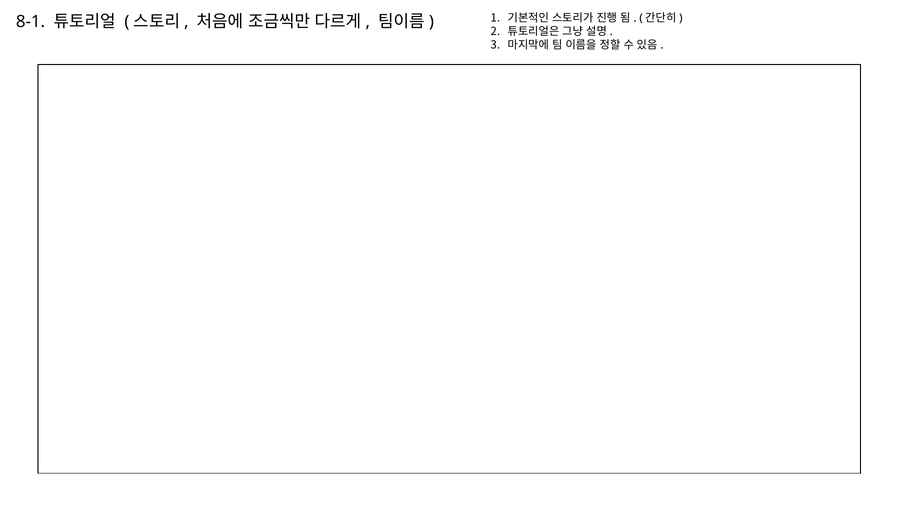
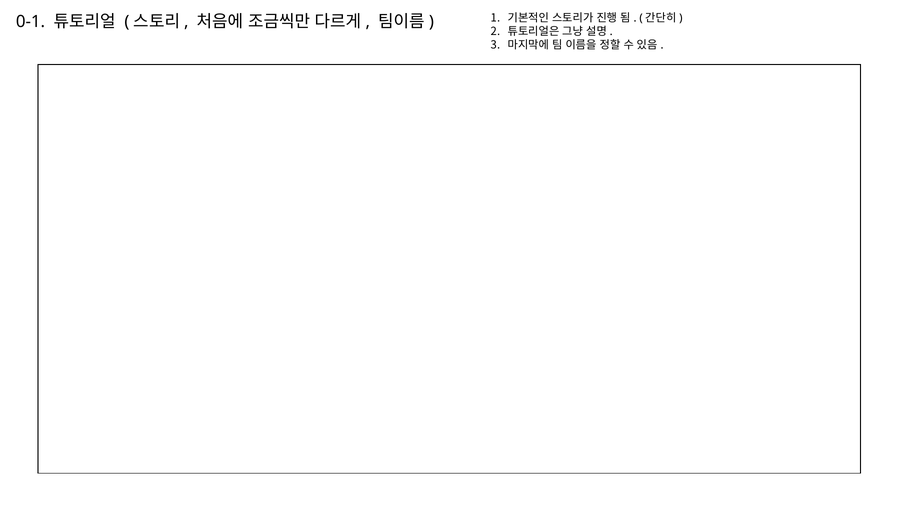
8-1: 8-1 -> 0-1 (31, 22)
